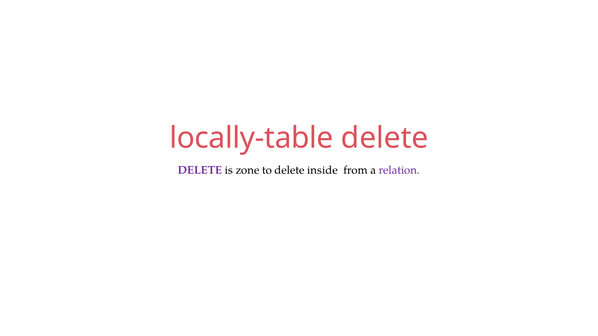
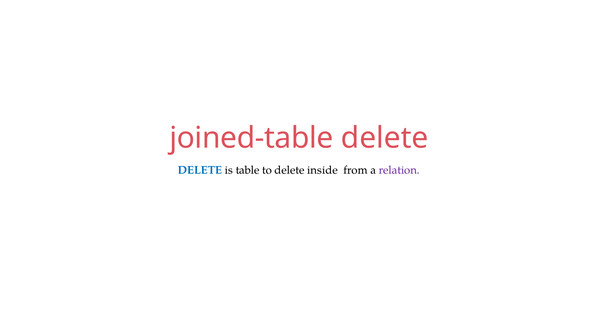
locally-table: locally-table -> joined-table (251, 138)
DELETE colour: purple -> blue (200, 170)
zone: zone -> table (248, 170)
